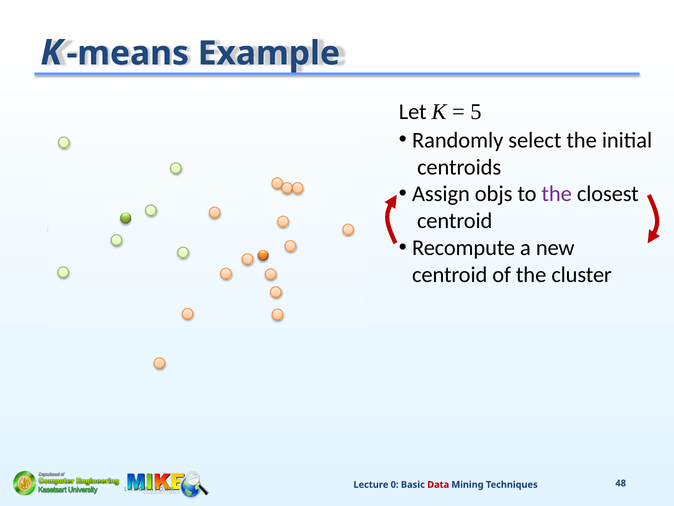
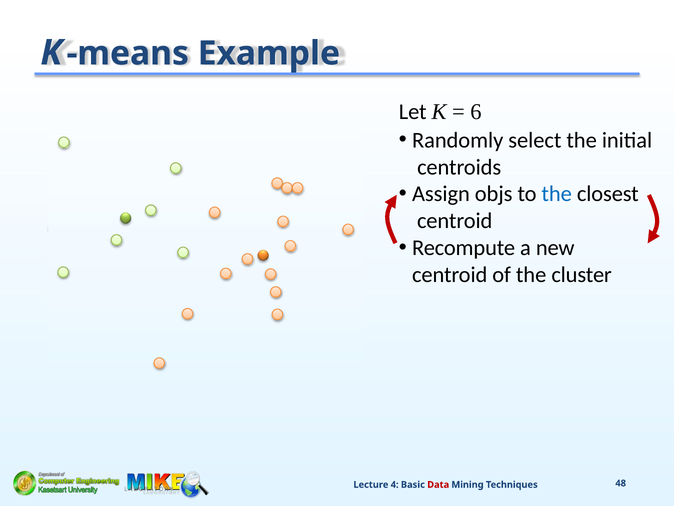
5: 5 -> 6 (476, 112)
the colour: purple -> blue (557, 194)
0: 0 -> 4 (395, 484)
